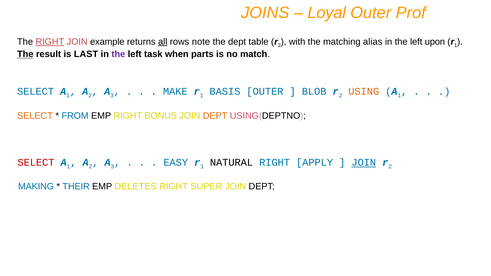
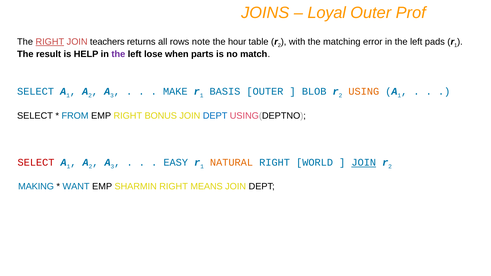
example: example -> teachers (107, 42)
all underline: present -> none (163, 42)
the dept: dept -> hour (237, 42)
alias: alias -> error (373, 42)
upon: upon -> pads (435, 42)
The underline: present -> none (25, 54)
LAST: LAST -> HELP (86, 54)
task: task -> lose (153, 54)
SELECT colour: orange -> black (35, 116)
DEPT colour: orange -> blue (215, 116)
NATURAL colour: black -> orange (232, 163)
APPLY: APPLY -> WORLD (315, 163)
THEIR: THEIR -> WANT (76, 187)
DELETES: DELETES -> SHARMIN (136, 187)
SUPER: SUPER -> MEANS (207, 187)
